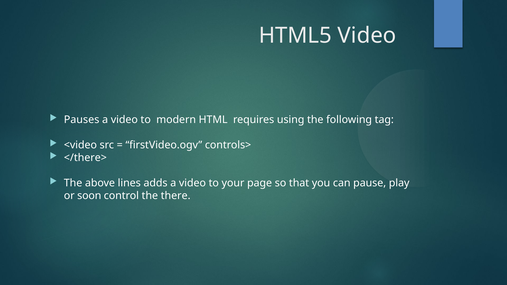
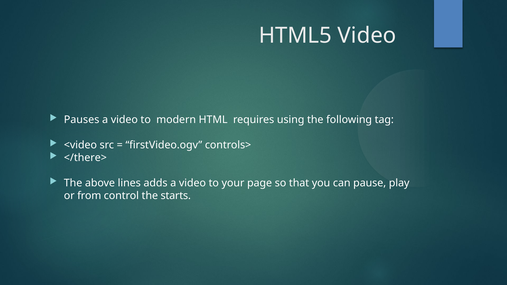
soon: soon -> from (89, 196)
there: there -> starts (176, 196)
